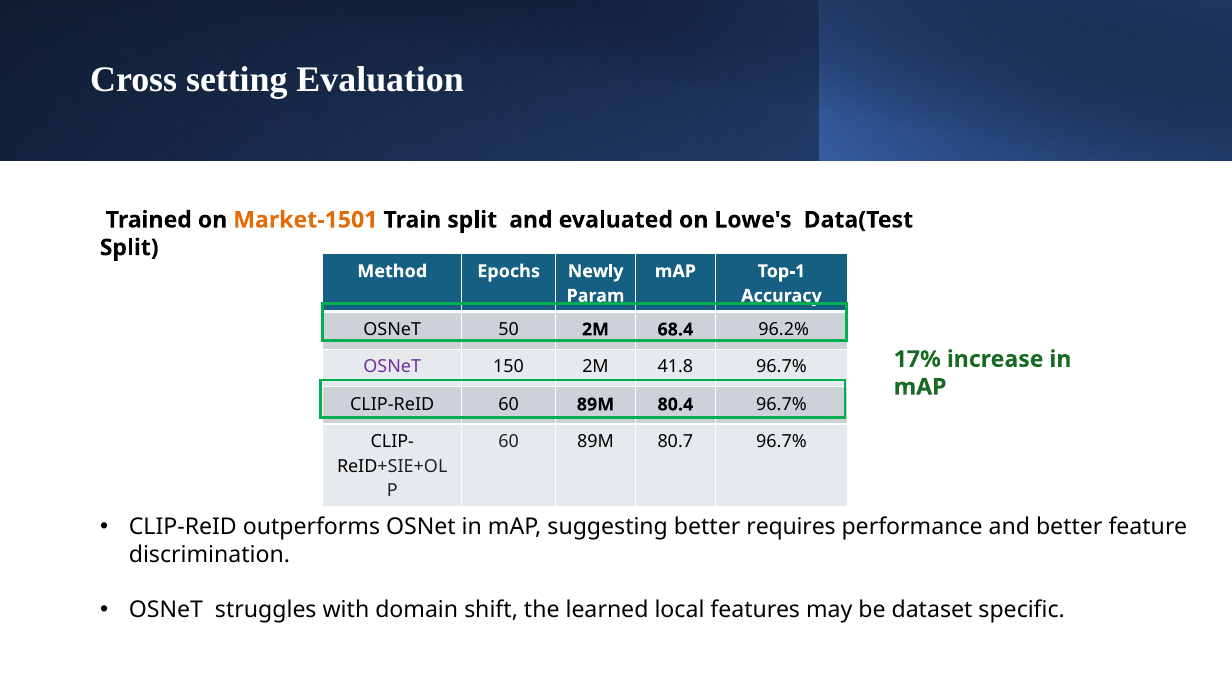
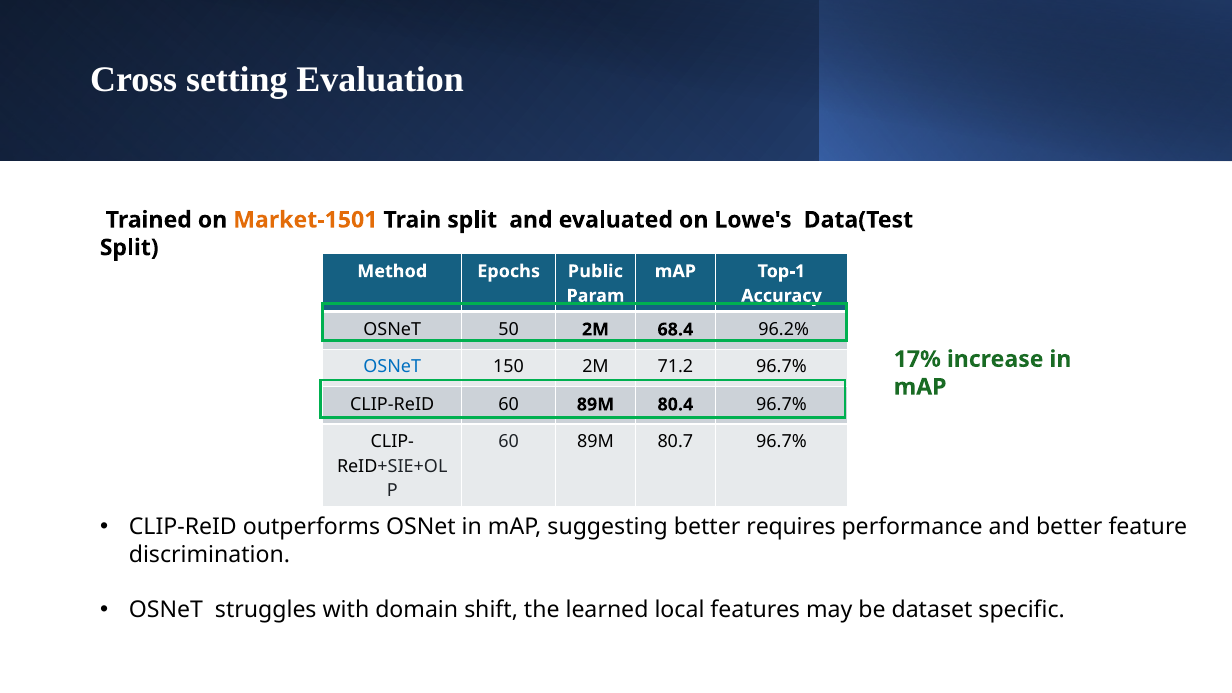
Newly: Newly -> Public (595, 271)
OSNeT colour: purple -> blue (392, 367)
41.8: 41.8 -> 71.2 (675, 367)
